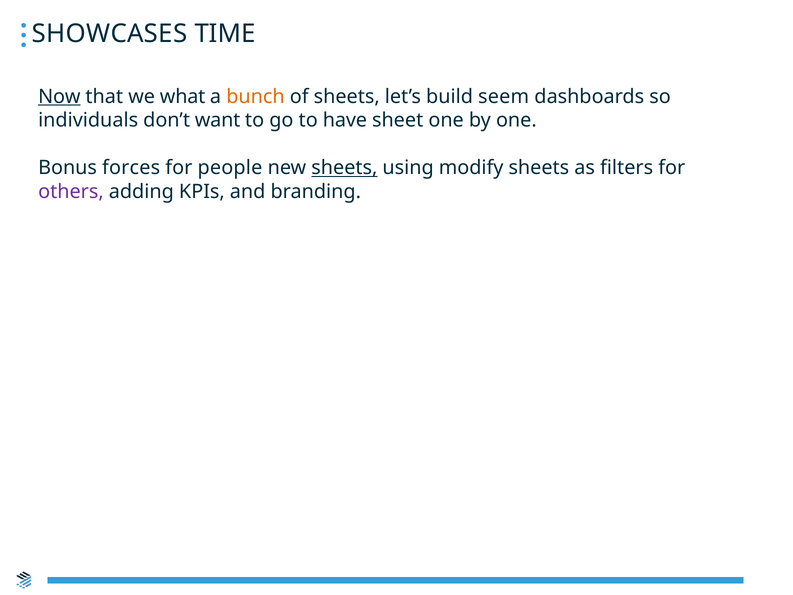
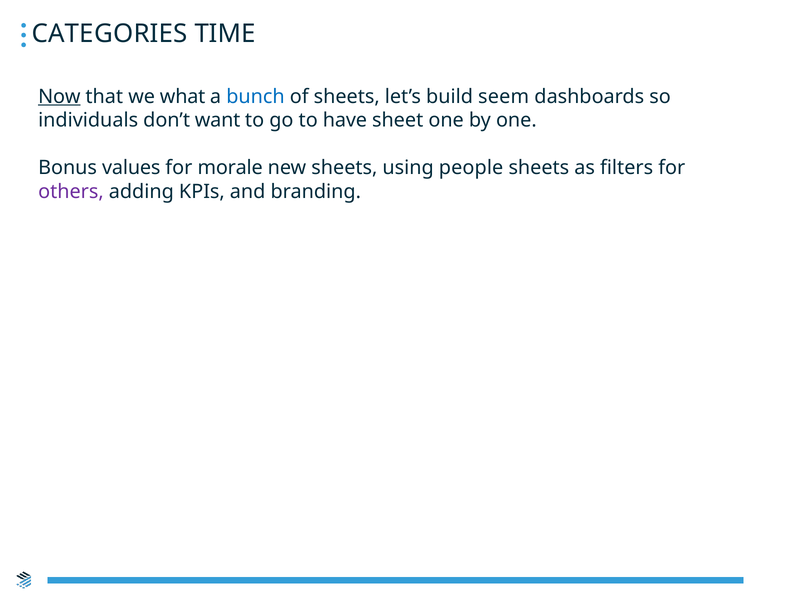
SHOWCASES: SHOWCASES -> CATEGORIES (110, 34)
bunch colour: orange -> blue (255, 96)
forces: forces -> values (131, 168)
people: people -> morale (230, 168)
sheets underline: present -> none (344, 168)
modify: modify -> people (471, 168)
